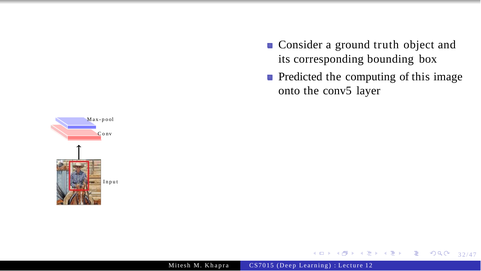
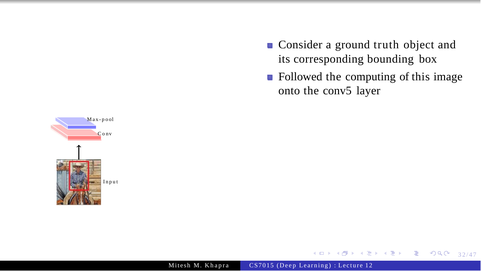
Predicted: Predicted -> Followed (300, 76)
